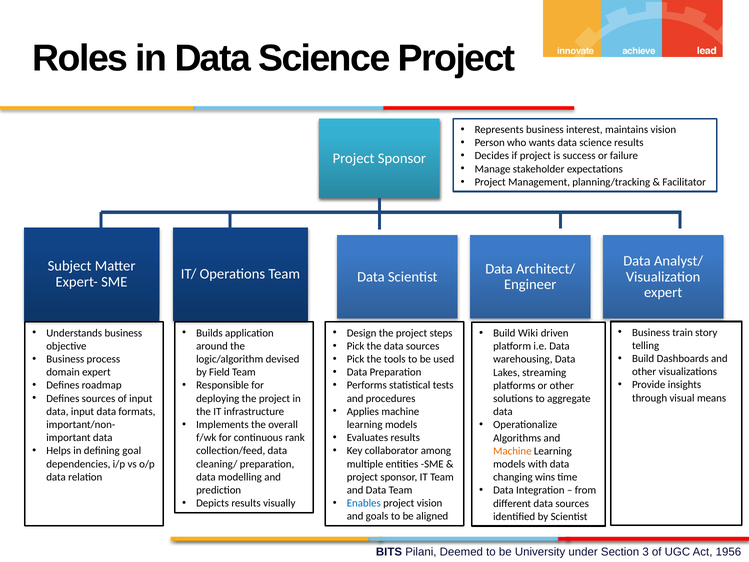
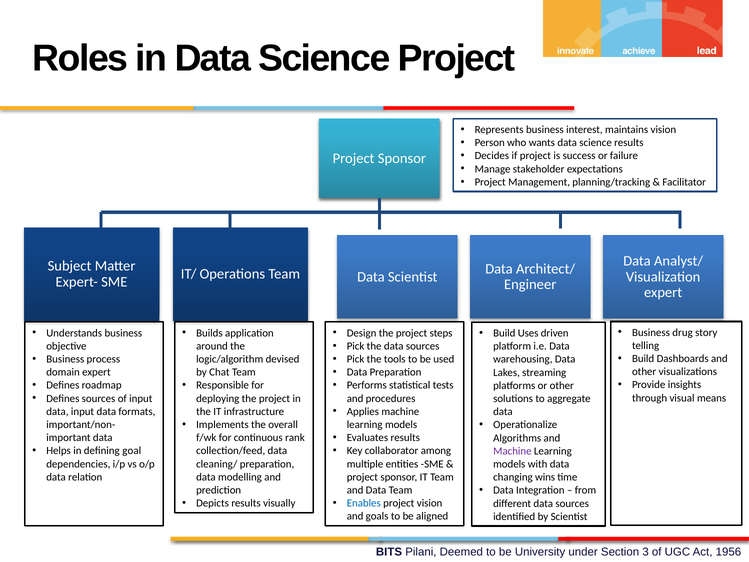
train: train -> drug (683, 332)
Wiki: Wiki -> Uses (528, 333)
Field: Field -> Chat (219, 372)
Machine colour: orange -> purple (512, 451)
